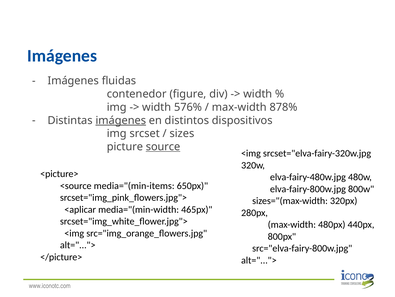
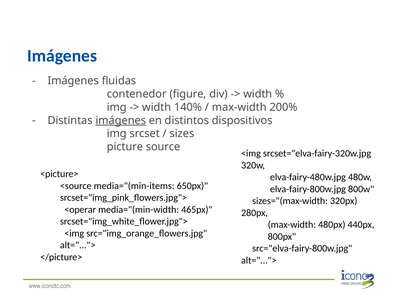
576%: 576% -> 140% (188, 107)
878%: 878% -> 200% (284, 107)
source underline: present -> none (163, 146)
<aplicar: <aplicar -> <operar (80, 209)
